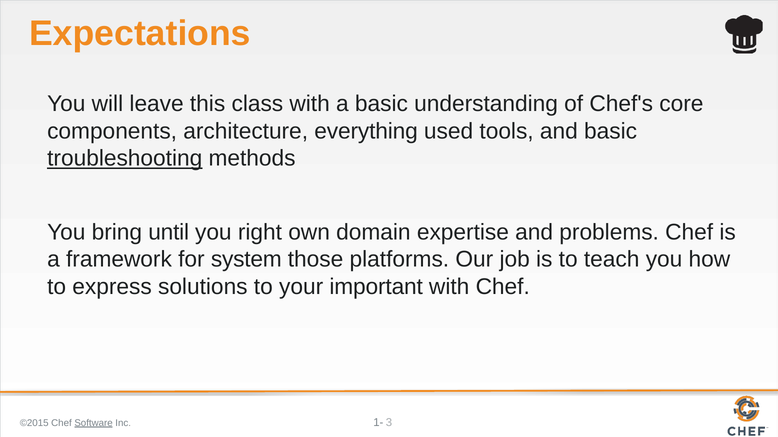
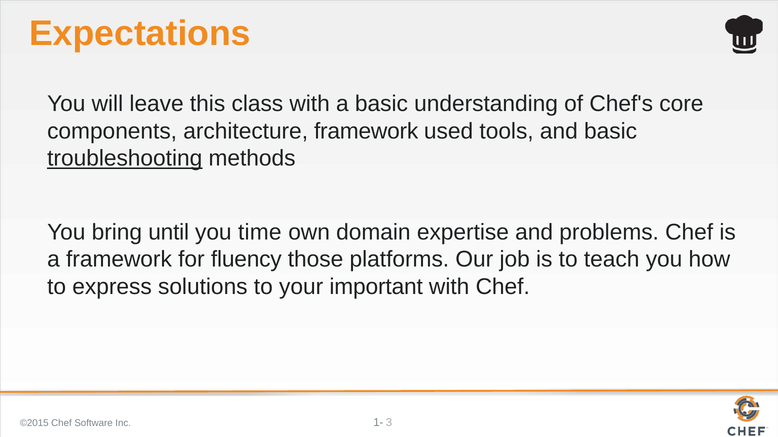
architecture everything: everything -> framework (366, 131)
right: right -> time (260, 233)
system: system -> fluency (246, 260)
Software underline: present -> none (94, 423)
